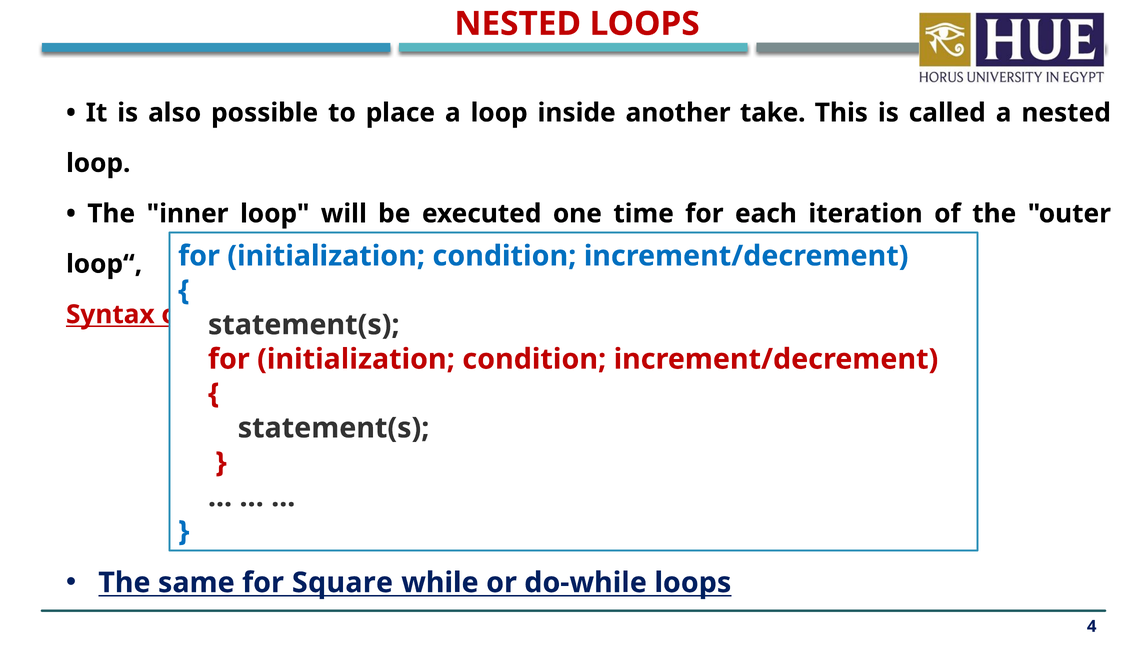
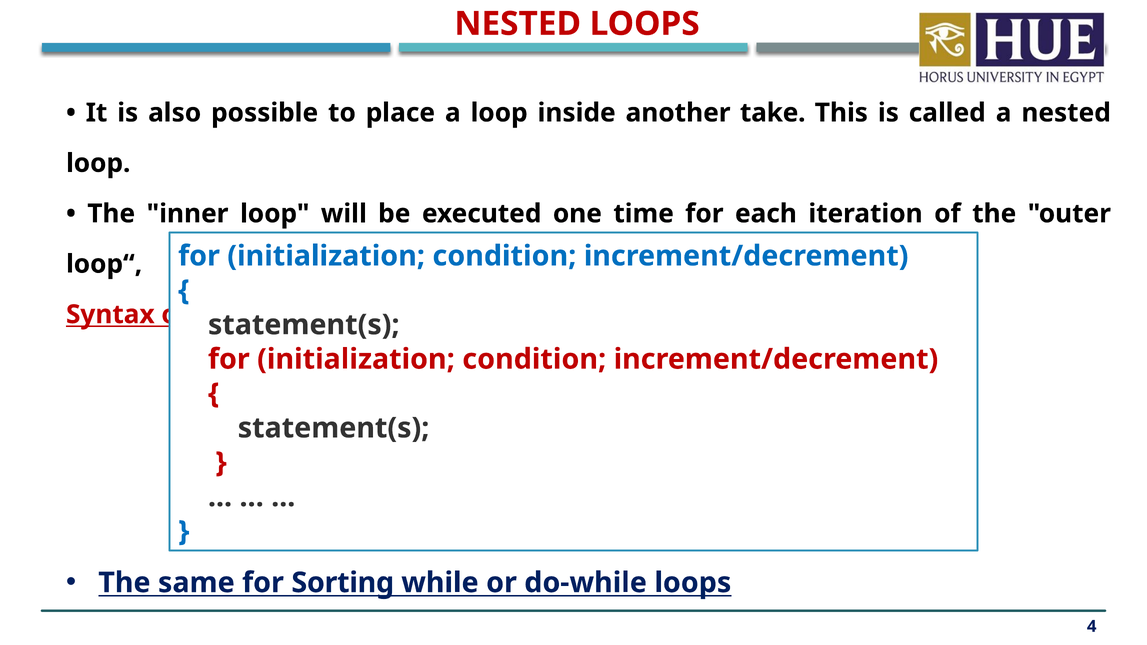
Square: Square -> Sorting (343, 583)
